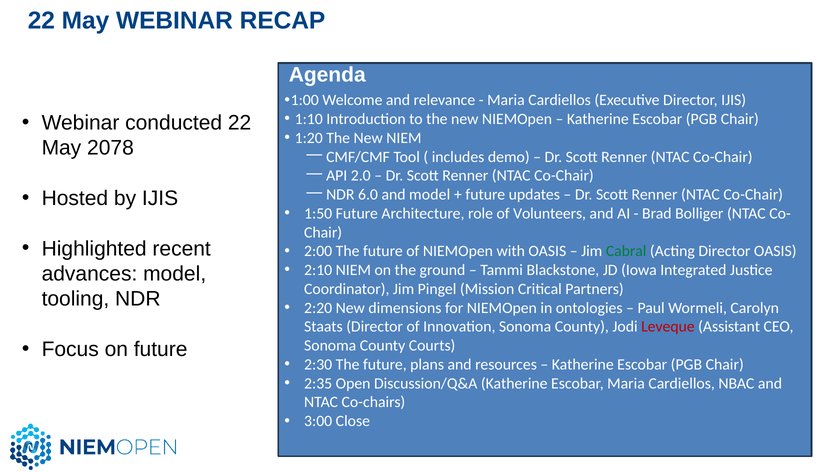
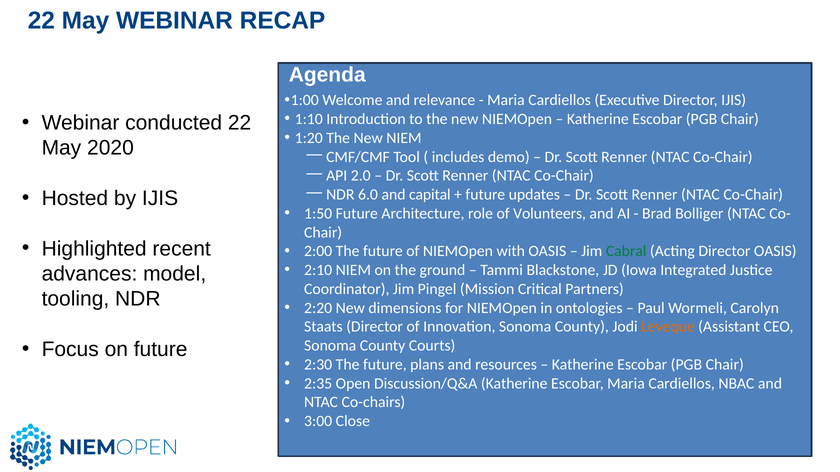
2078: 2078 -> 2020 (110, 148)
and model: model -> capital (430, 195)
Leveque colour: red -> orange (668, 327)
